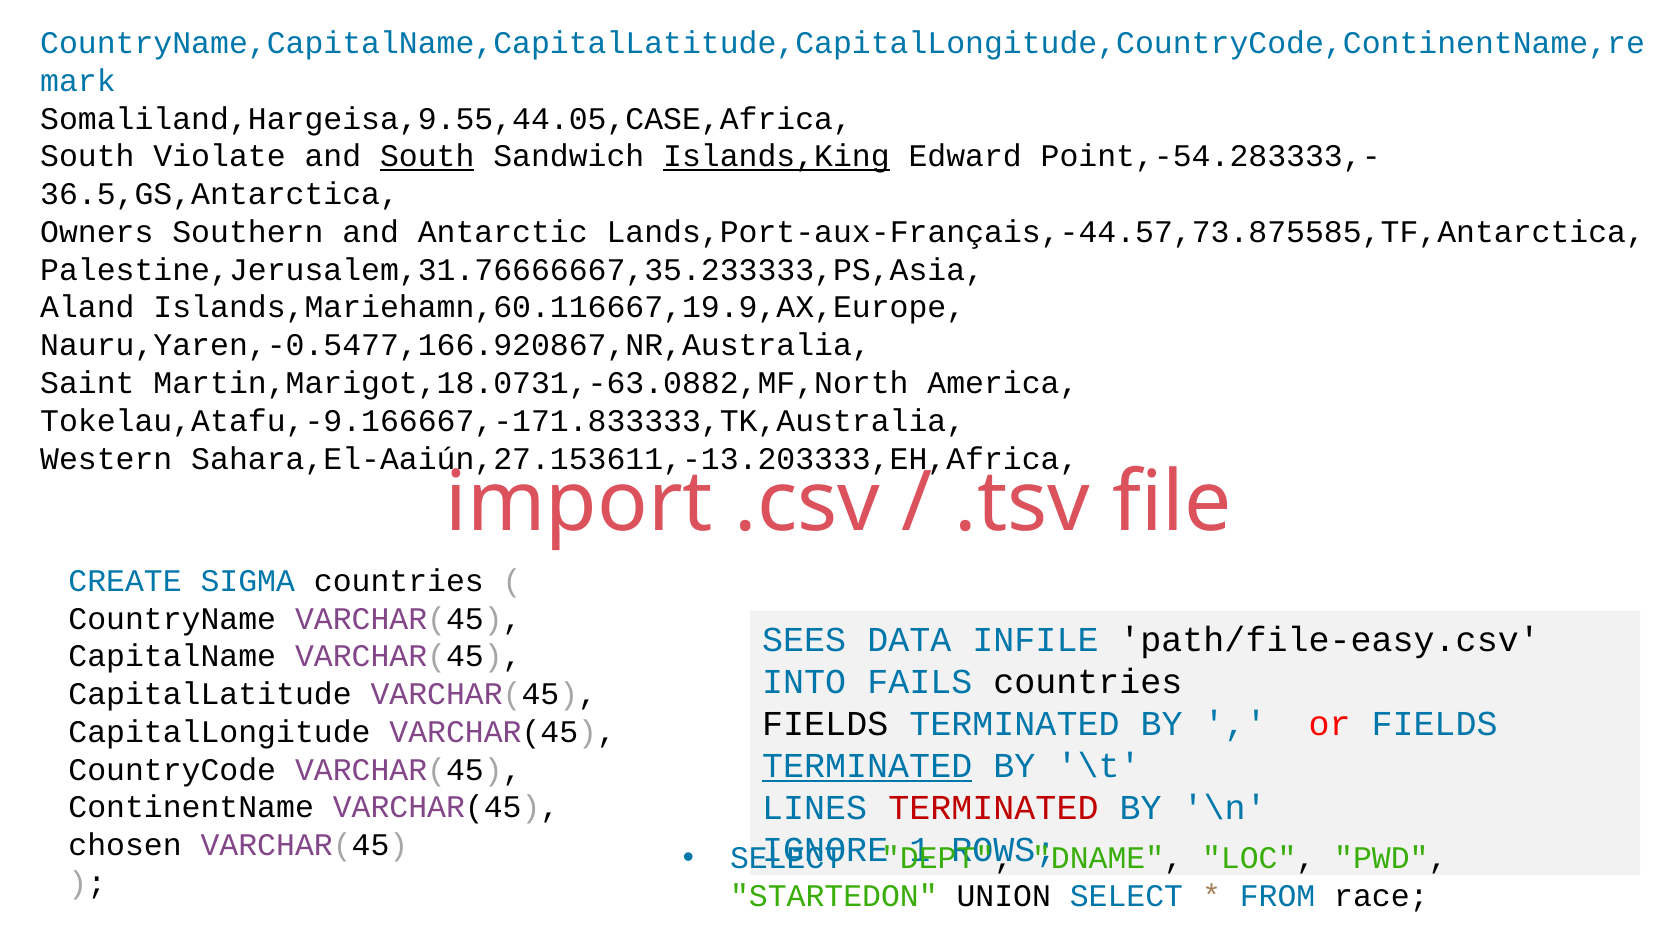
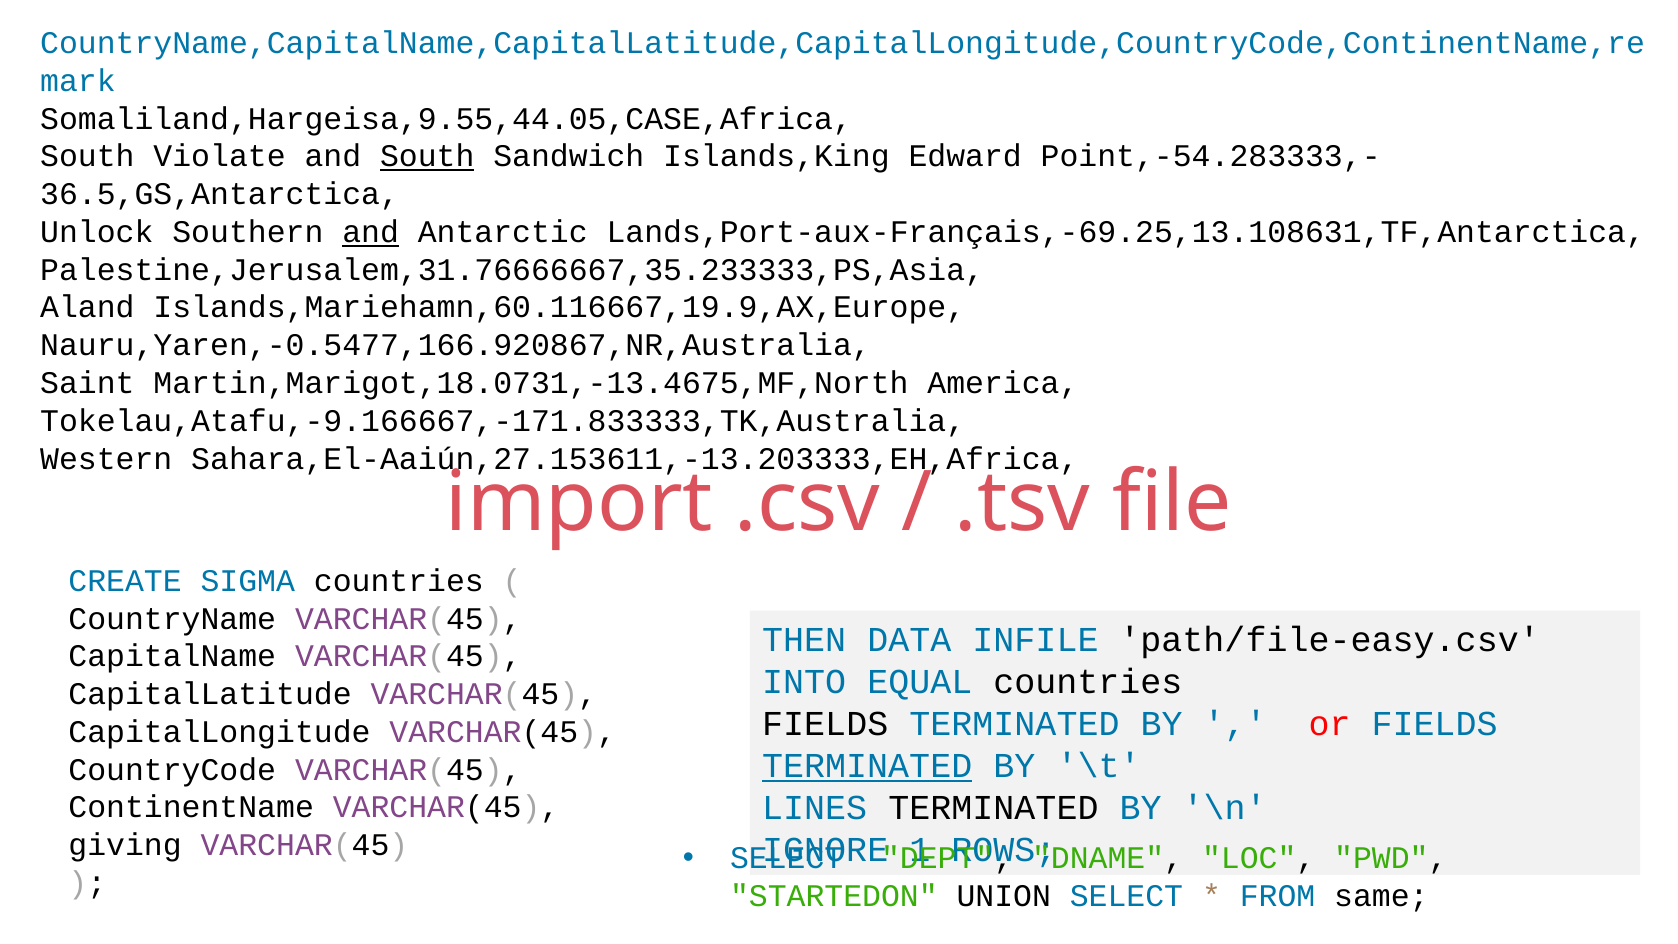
Islands,King underline: present -> none (776, 157)
Owners: Owners -> Unlock (97, 232)
and underline: none -> present (371, 232)
Lands,Port-aux-Français,-44.57,73.875585,TF,Antarctica: Lands,Port-aux-Français,-44.57,73.875585,TF,Antarctica -> Lands,Port-aux-Français,-69.25,13.108631,TF,Antarctica (1126, 232)
Martin,Marigot,18.0731,-63.0882,MF,North: Martin,Marigot,18.0731,-63.0882,MF,North -> Martin,Marigot,18.0731,-13.4675,MF,North (531, 383)
SEES: SEES -> THEN (804, 640)
FAILS: FAILS -> EQUAL (920, 682)
TERMINATED colour: red -> black (993, 808)
chosen: chosen -> giving (125, 845)
race: race -> same (1381, 896)
